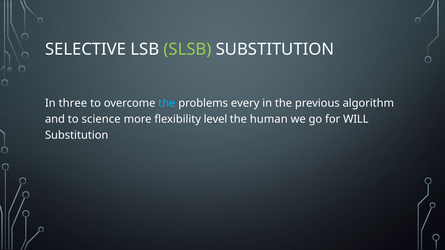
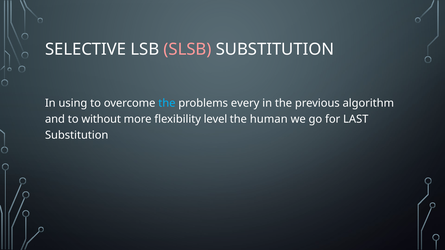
SLSB colour: light green -> pink (188, 49)
three: three -> using (73, 103)
science: science -> without (101, 119)
WILL: WILL -> LAST (356, 119)
